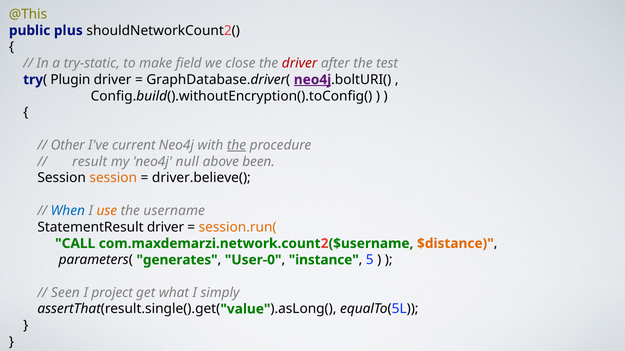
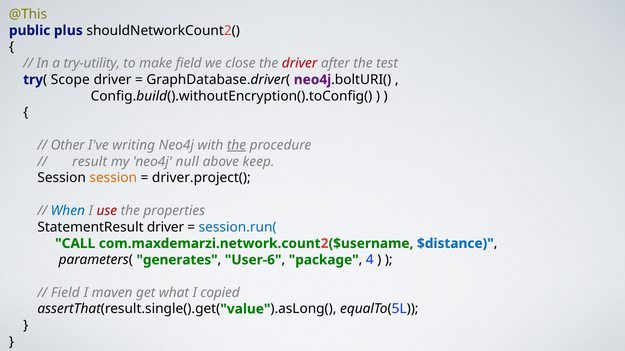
try-static: try-static -> try-utility (92, 63)
Plugin: Plugin -> Scope (70, 80)
neo4j underline: present -> none (313, 80)
current: current -> writing (134, 145)
been: been -> keep (258, 162)
driver.believe(: driver.believe( -> driver.project( (201, 178)
use colour: orange -> red (107, 211)
username: username -> properties (174, 211)
session.run( colour: orange -> blue (238, 227)
$distance colour: orange -> blue (455, 244)
User-0: User-0 -> User-6 (253, 260)
instance: instance -> package (324, 260)
5: 5 -> 4 (370, 260)
Seen: Seen -> Field (65, 293)
project: project -> maven (112, 293)
simply: simply -> copied (220, 293)
